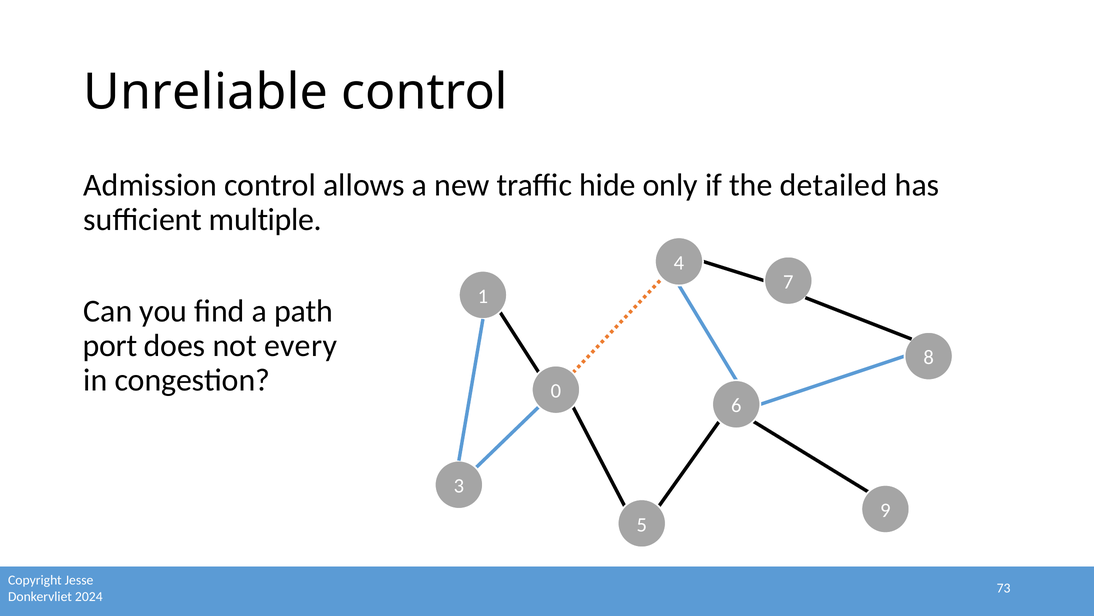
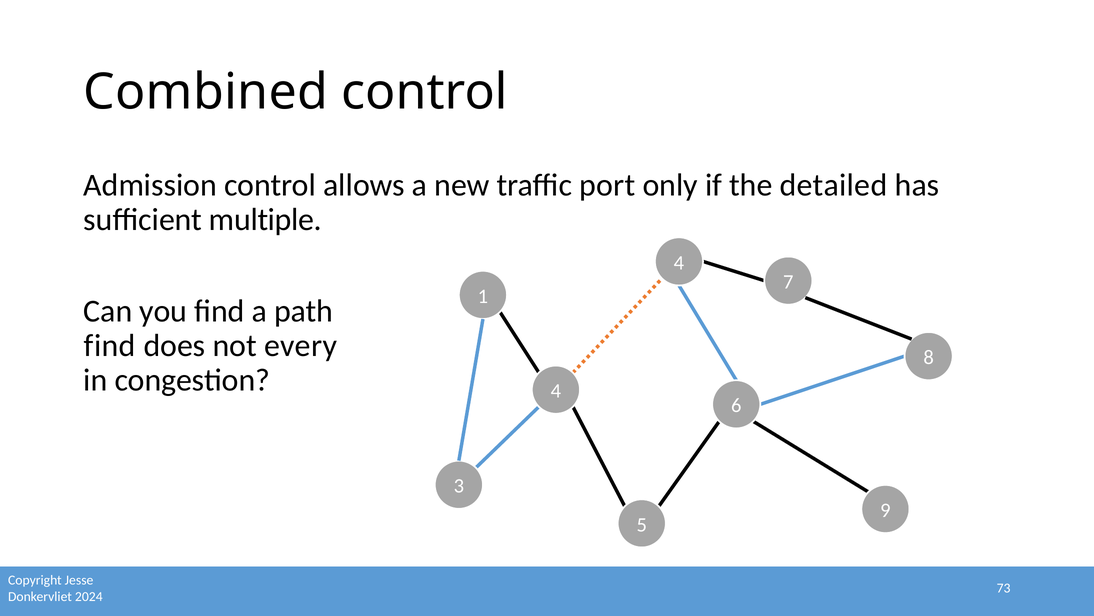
Unreliable: Unreliable -> Combined (206, 92)
hide: hide -> port (607, 185)
port: port -> find (110, 345)
congestion 0: 0 -> 4 (556, 391)
